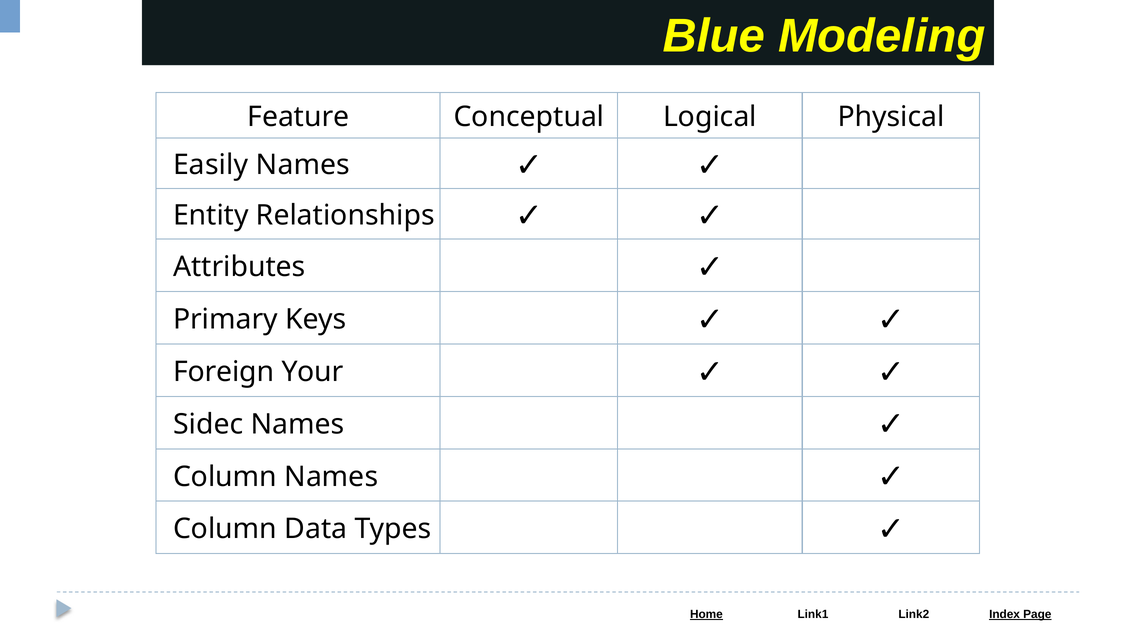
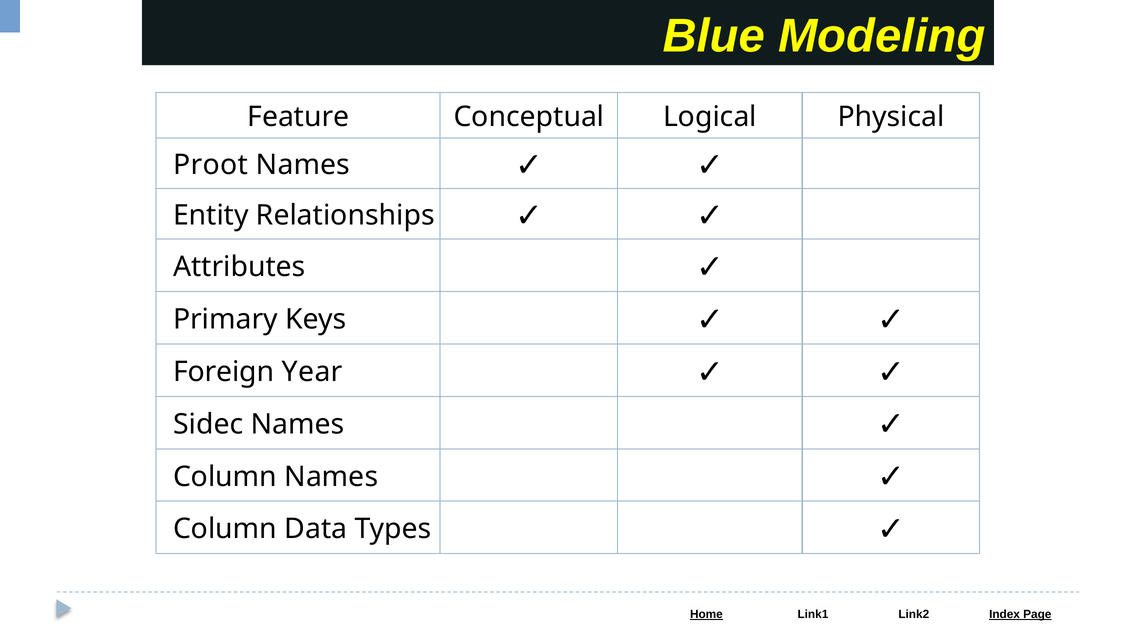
Easily: Easily -> Proot (211, 165)
Your: Your -> Year (312, 372)
